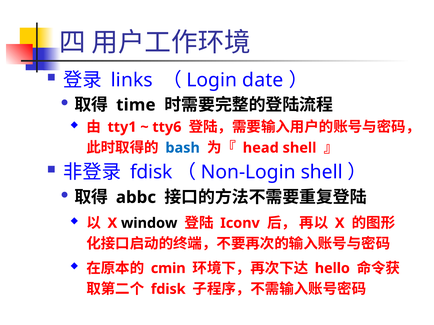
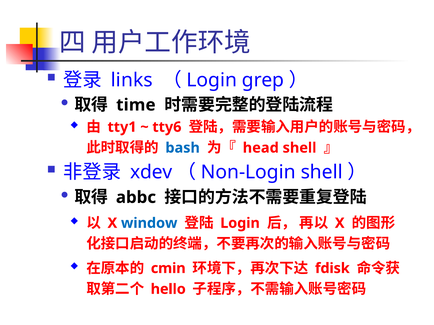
date: date -> grep (263, 80)
fdisk: fdisk -> xdev (151, 173)
window colour: black -> blue (149, 223)
Iconv: Iconv -> Login (240, 223)
hello: hello -> fdisk (332, 269)
fdisk: fdisk -> hello (168, 290)
